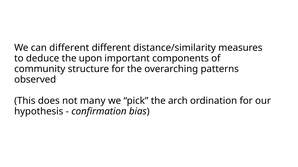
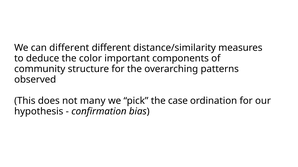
upon: upon -> color (90, 59)
arch: arch -> case (178, 101)
